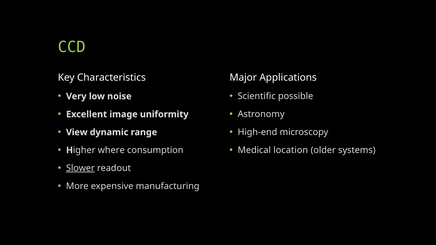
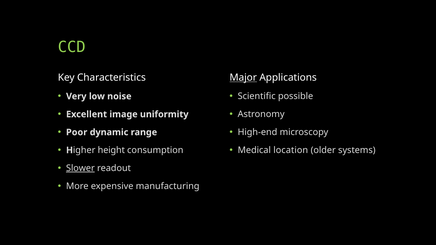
Major underline: none -> present (243, 78)
View: View -> Poor (77, 132)
where: where -> height (111, 150)
